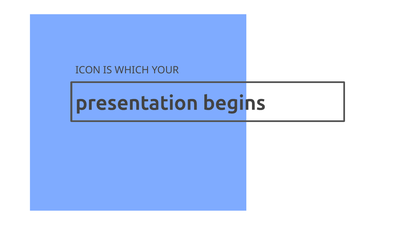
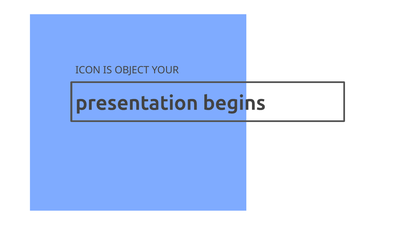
WHICH: WHICH -> OBJECT (132, 70)
